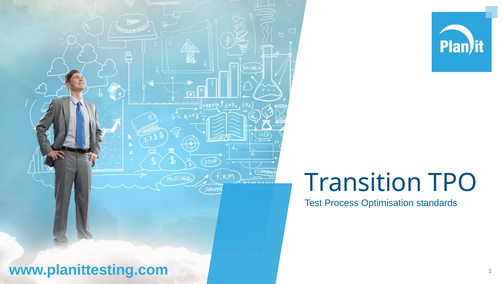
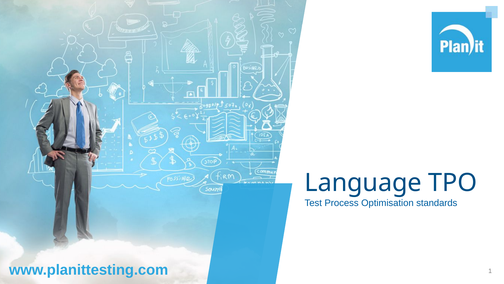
Transition: Transition -> Language (363, 183)
